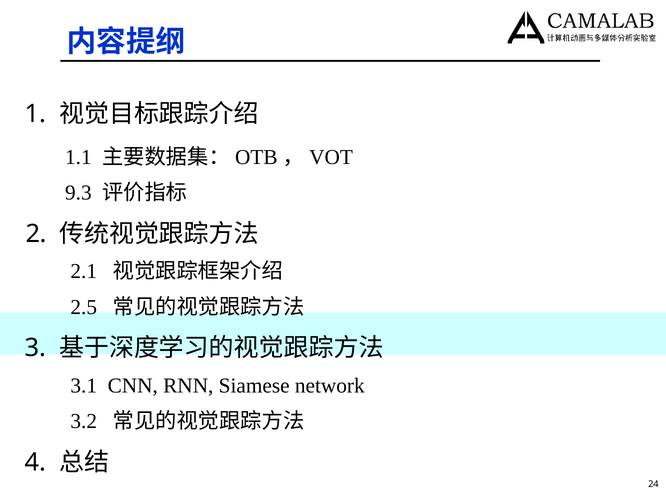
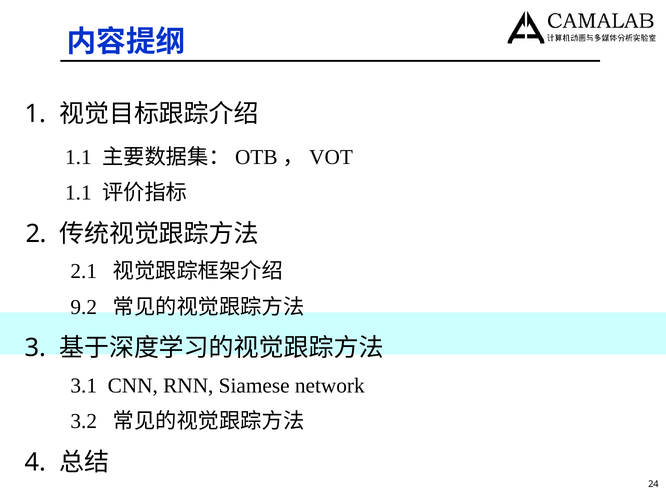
9.3: 9.3 -> 1.1 (78, 193)
2.5: 2.5 -> 9.2 (84, 307)
